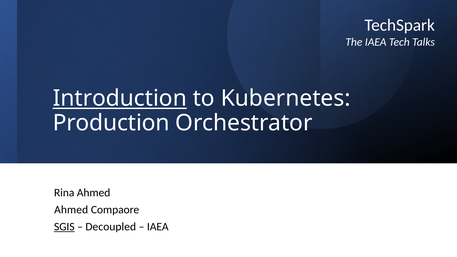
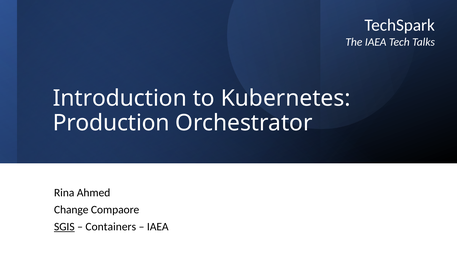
Introduction underline: present -> none (120, 98)
Ahmed: Ahmed -> Change (71, 210)
Decoupled: Decoupled -> Containers (111, 227)
